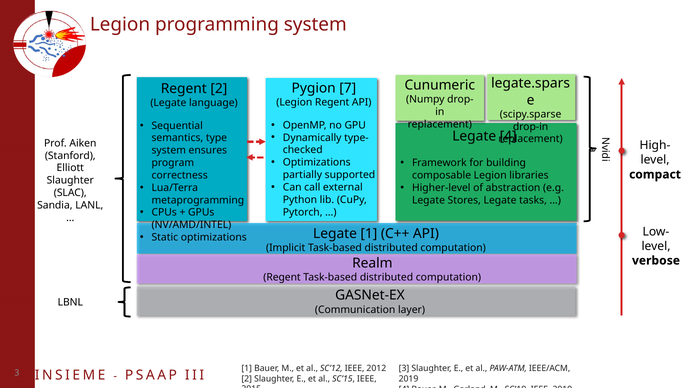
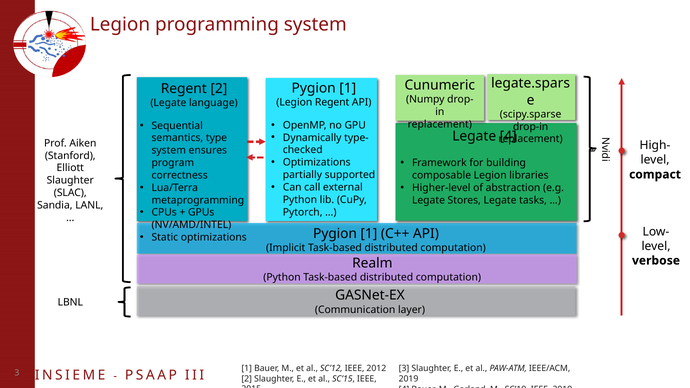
7: 7 -> 1 (348, 88)
Legate: Legate -> Pygion (335, 234)
Regent: Regent -> Python (282, 277)
